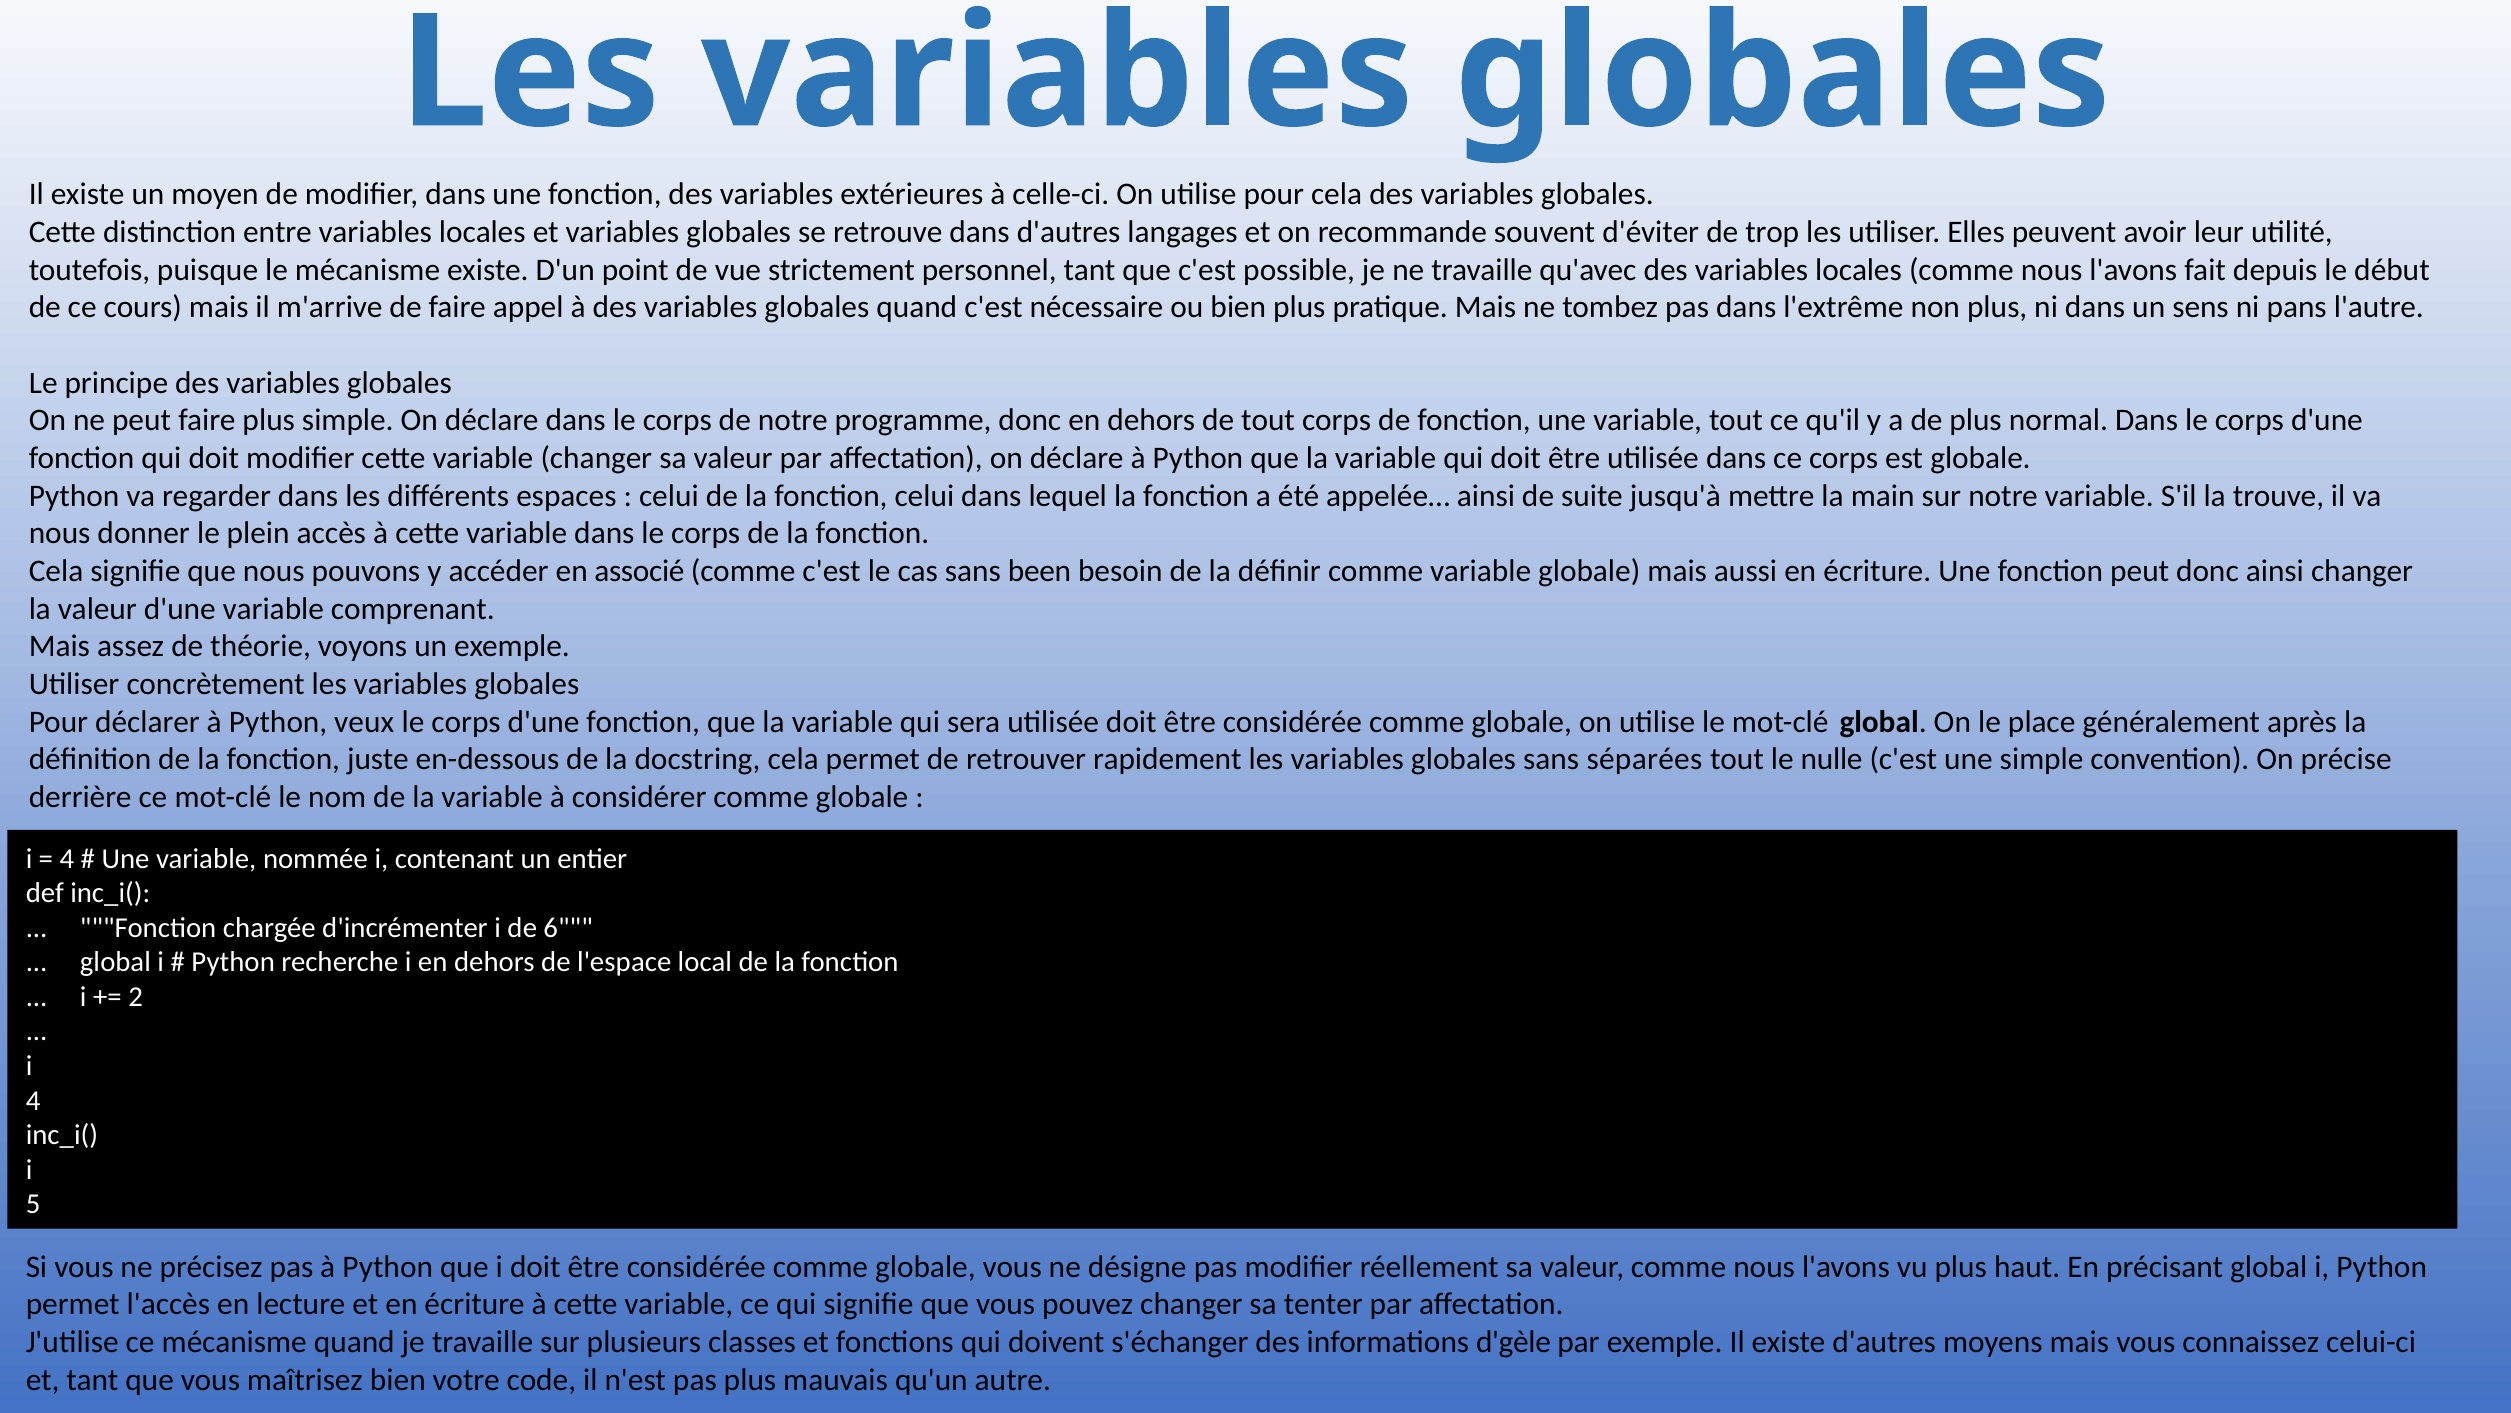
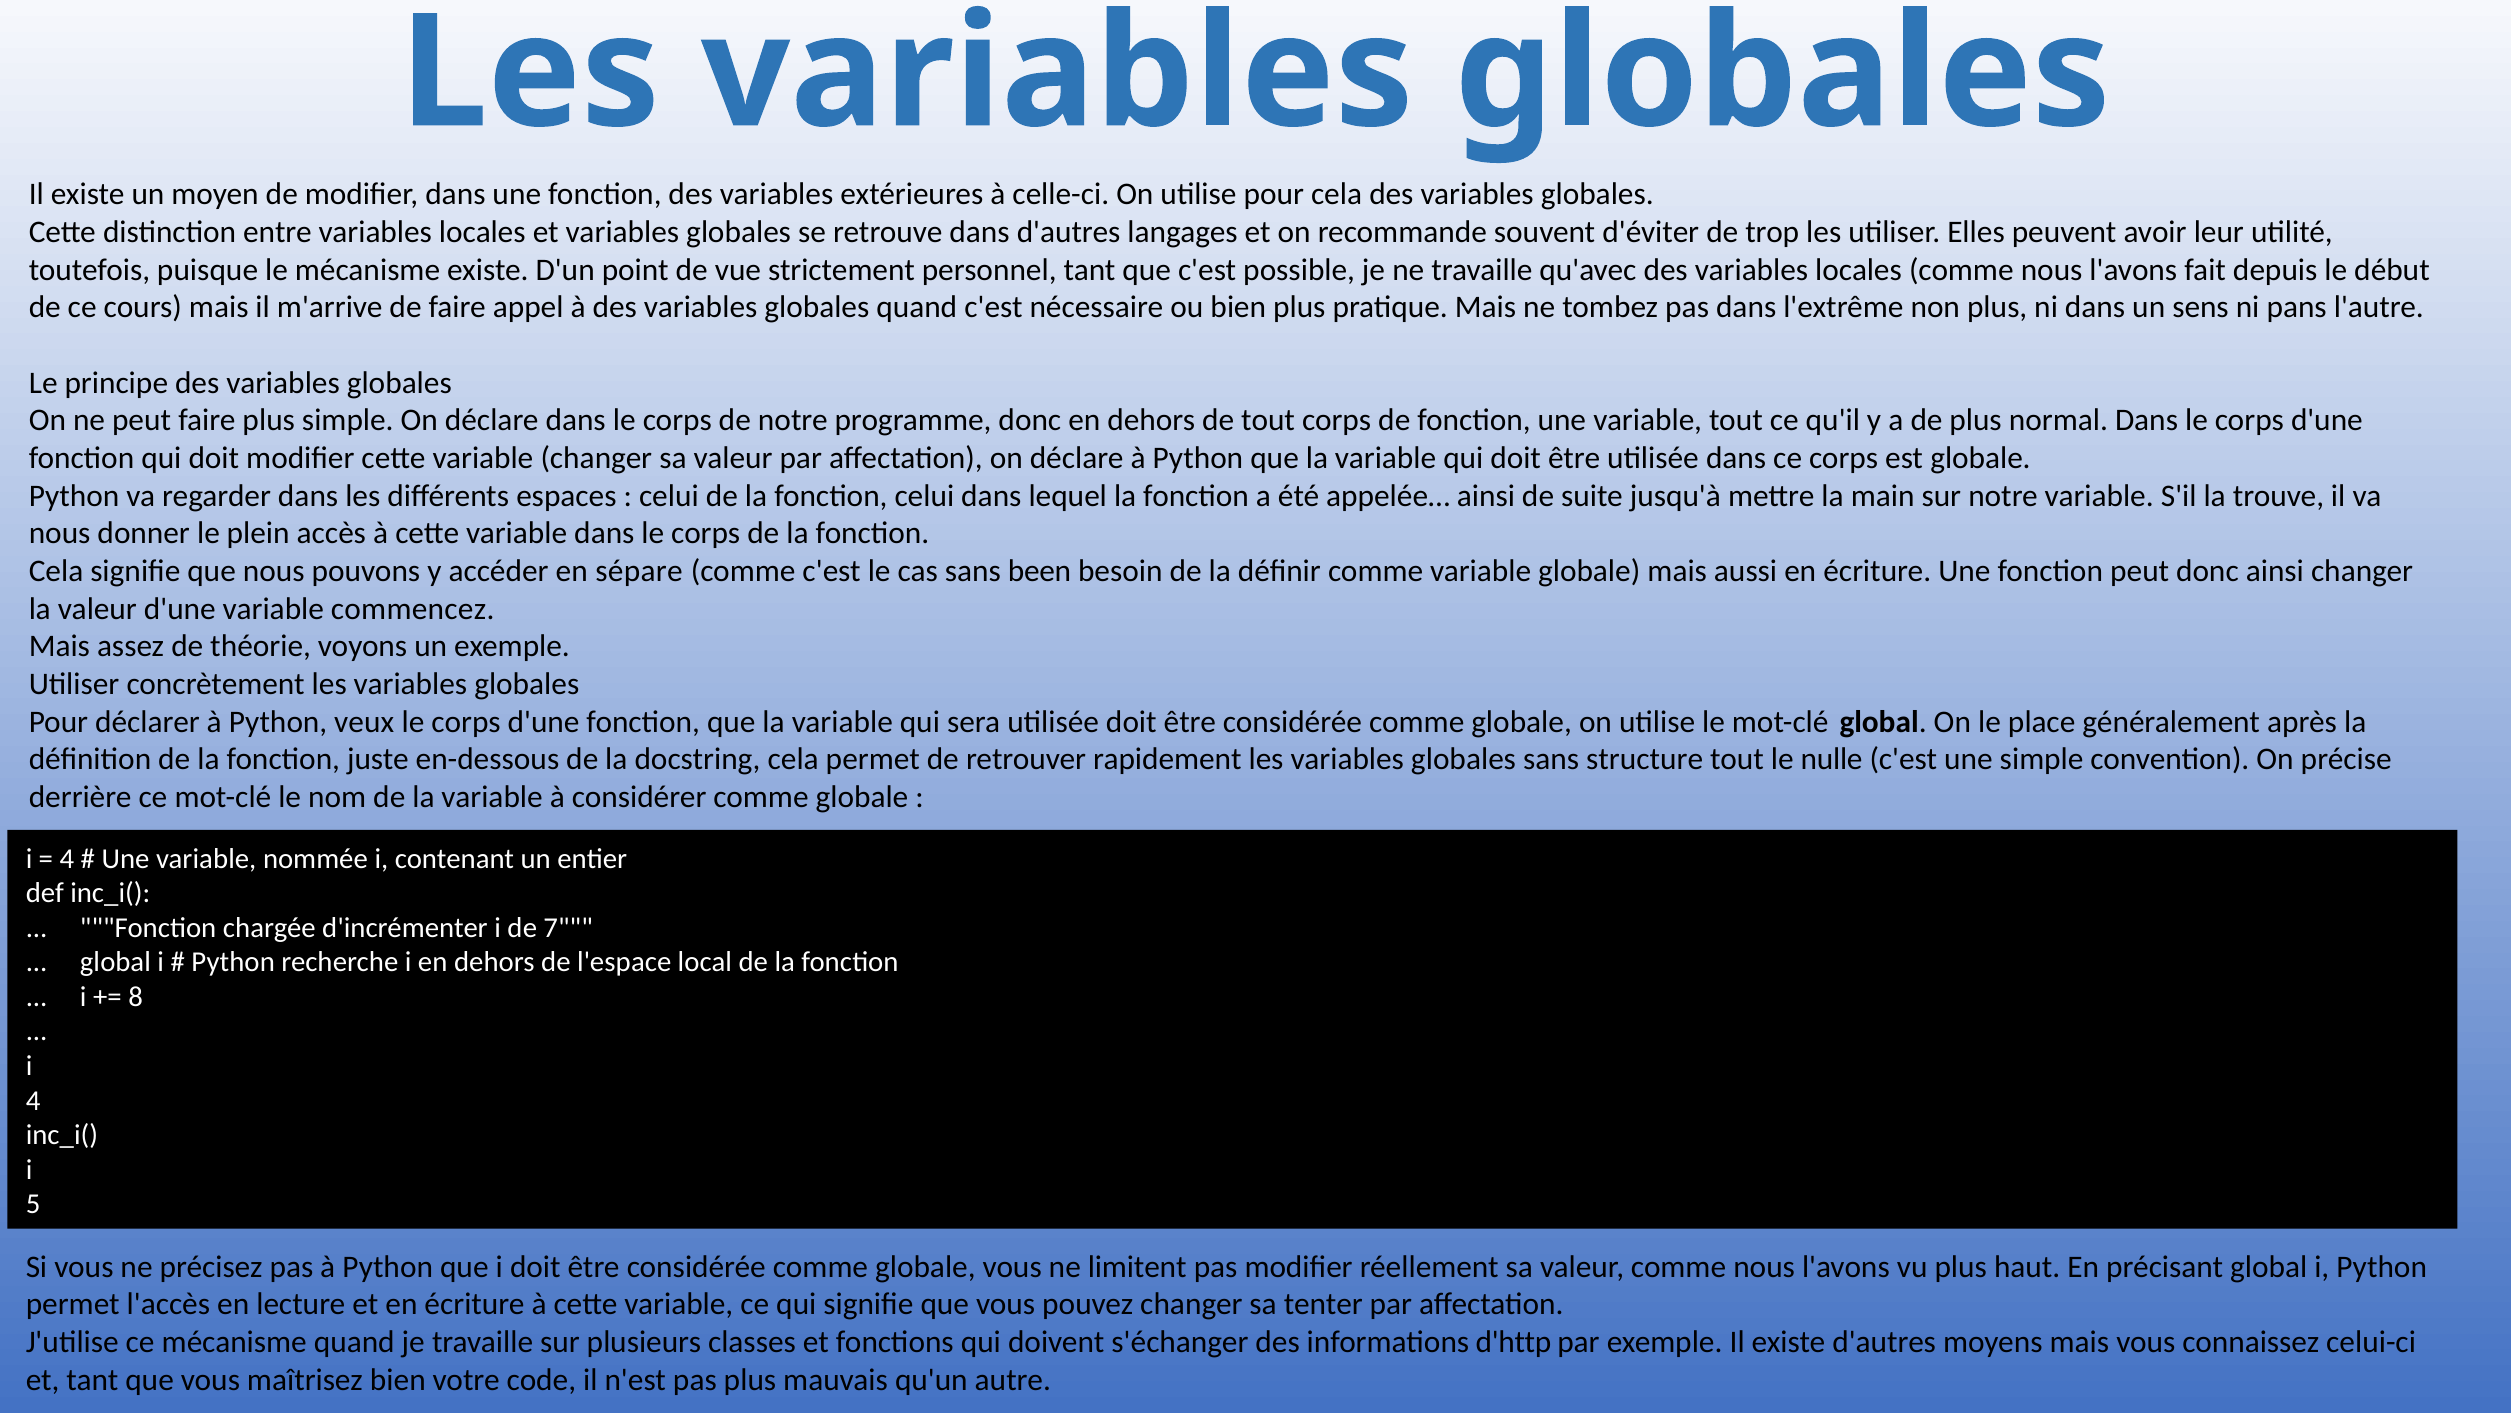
associé: associé -> sépare (639, 571)
comprenant: comprenant -> commencez (413, 609)
séparées: séparées -> structure (1645, 759)
6: 6 -> 7 (568, 927)
2: 2 -> 8 (136, 996)
désigne: désigne -> limitent (1137, 1266)
d'gèle: d'gèle -> d'http (1513, 1342)
